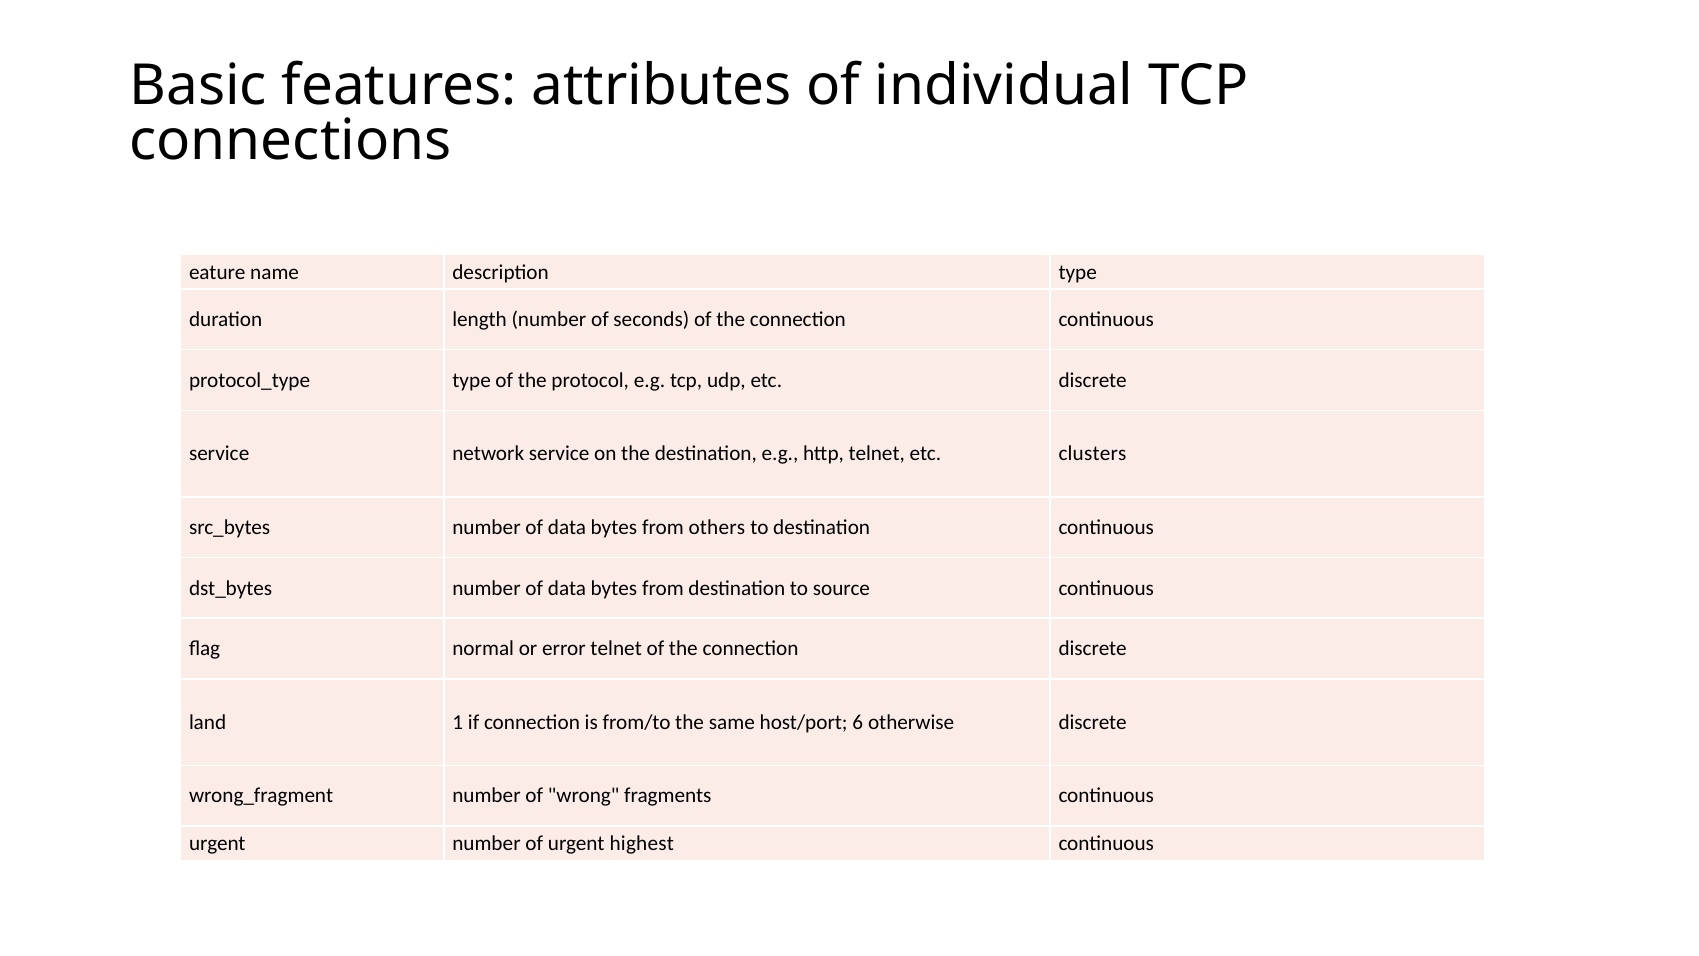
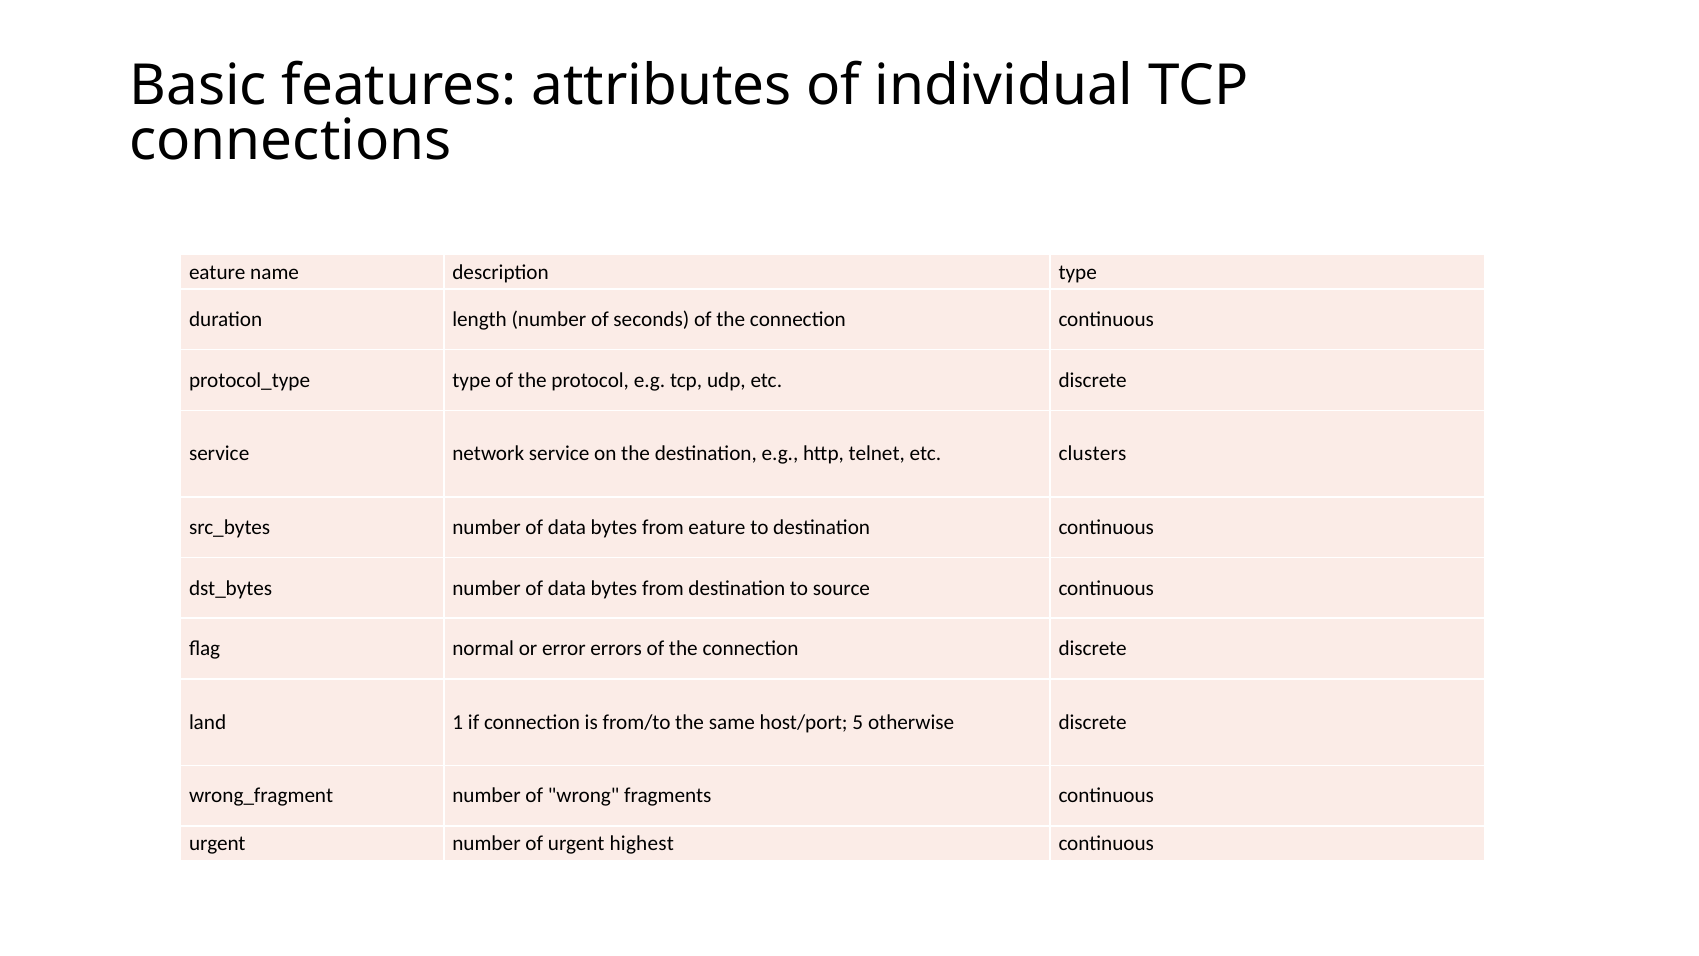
from others: others -> eature (717, 527)
error telnet: telnet -> errors (616, 649)
6: 6 -> 5 (858, 722)
